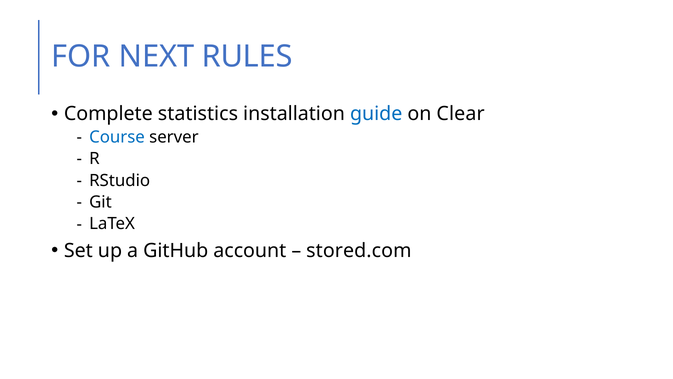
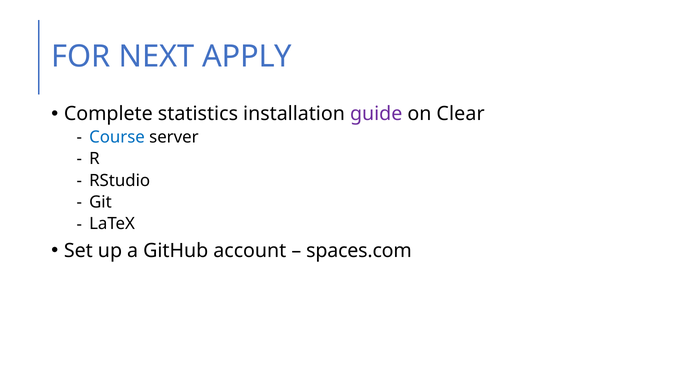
RULES: RULES -> APPLY (247, 57)
guide colour: blue -> purple (376, 114)
stored.com: stored.com -> spaces.com (359, 250)
